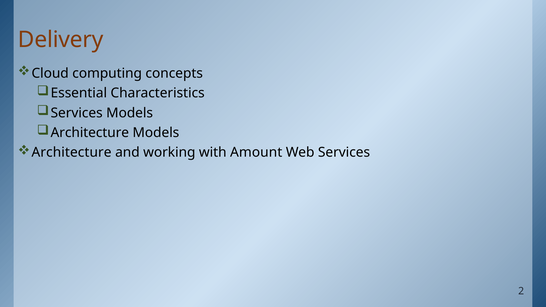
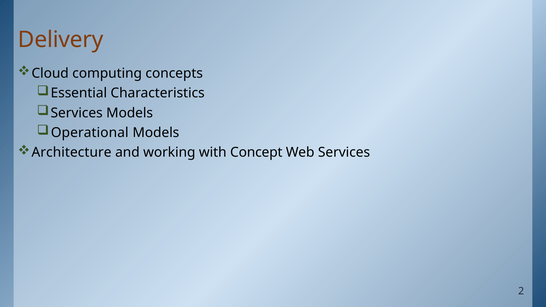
Architecture: Architecture -> Operational (90, 133)
Amount: Amount -> Concept (256, 152)
